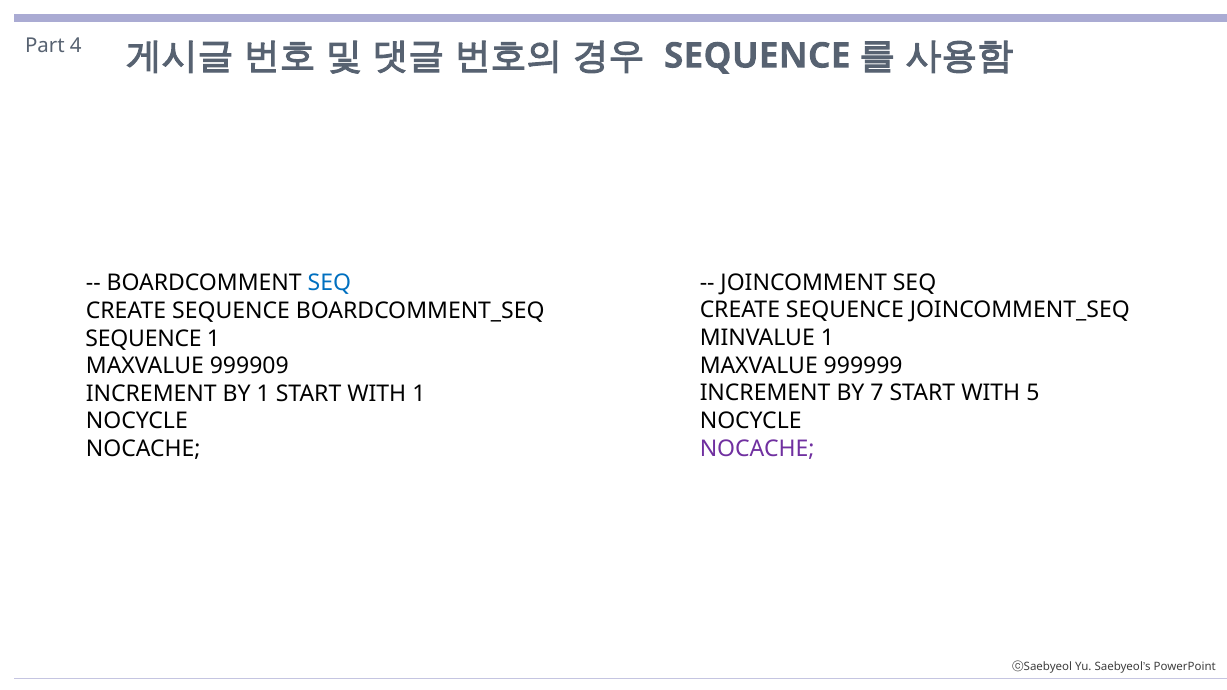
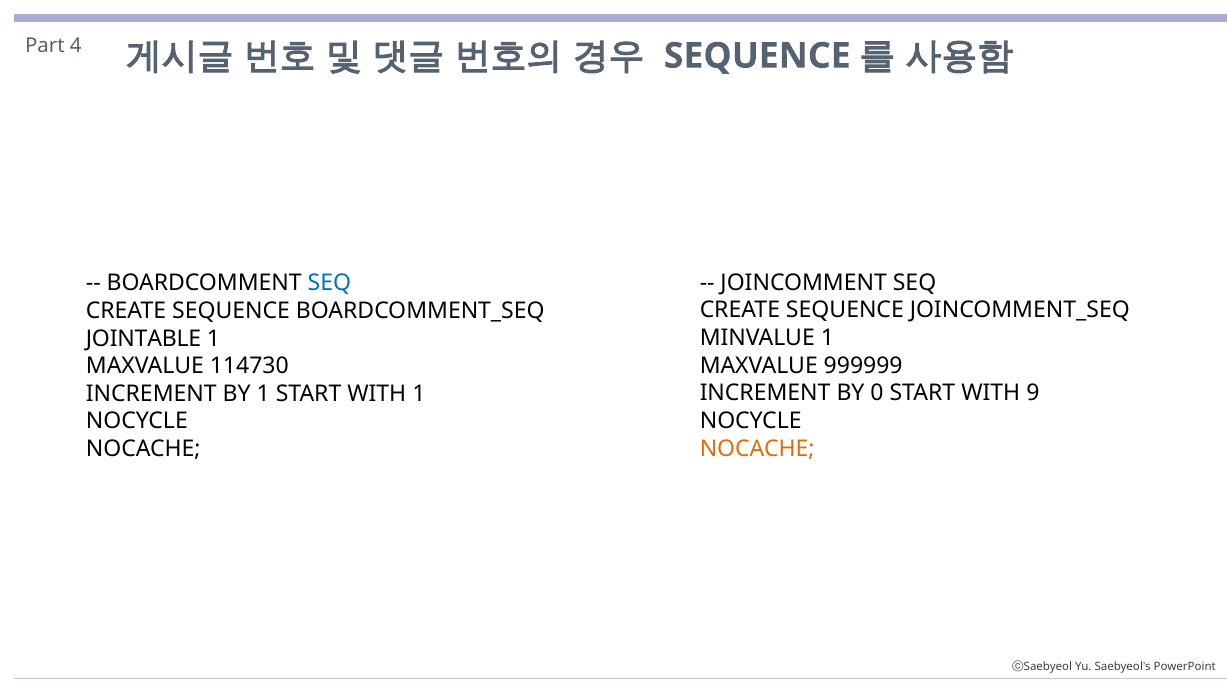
SEQUENCE: SEQUENCE -> JOINTABLE (144, 339)
999909: 999909 -> 114730 (249, 366)
7: 7 -> 0 (877, 393)
5: 5 -> 9 (1033, 393)
NOCACHE colour: purple -> orange (757, 449)
